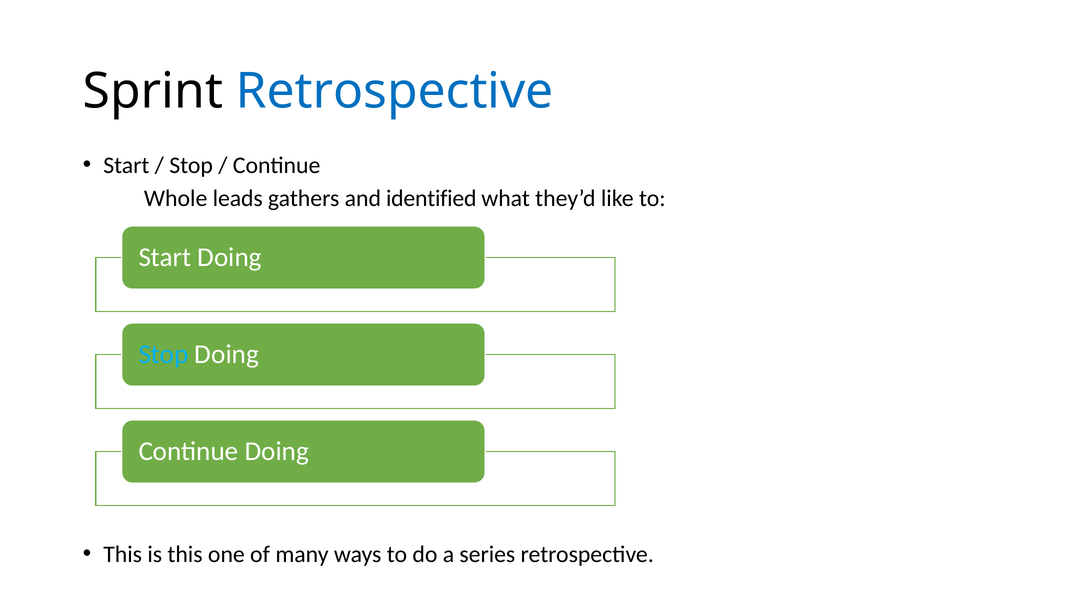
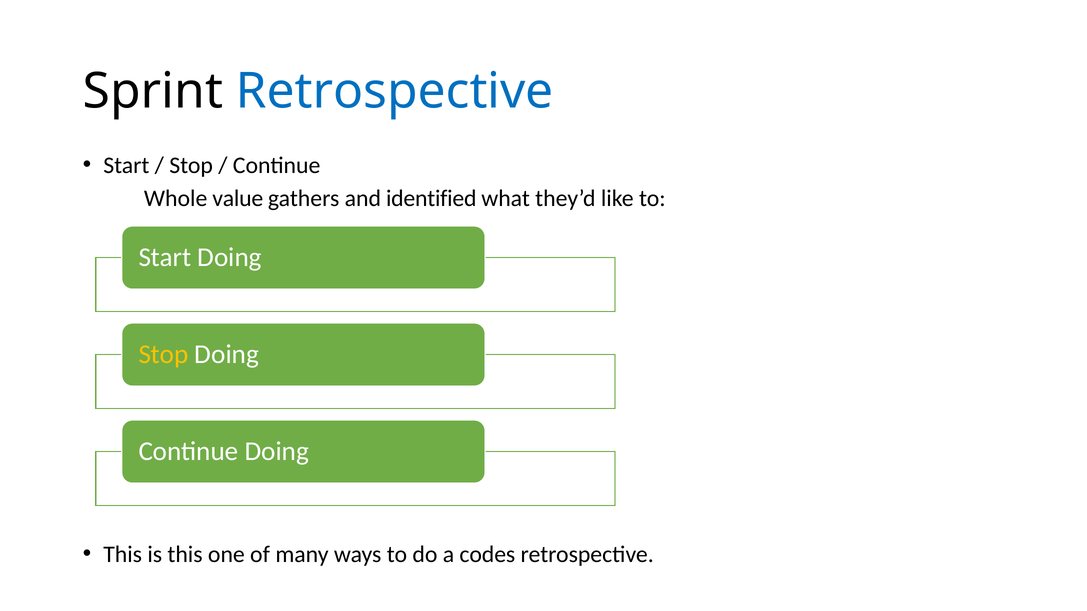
leads: leads -> value (238, 199)
Stop colour: light blue -> yellow (163, 355)
series: series -> codes (487, 555)
